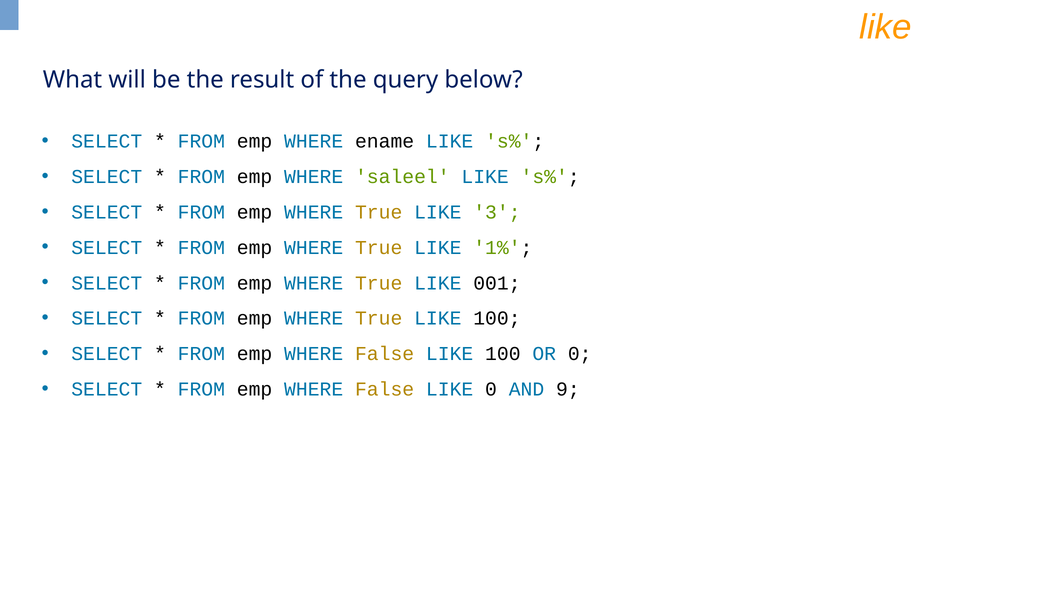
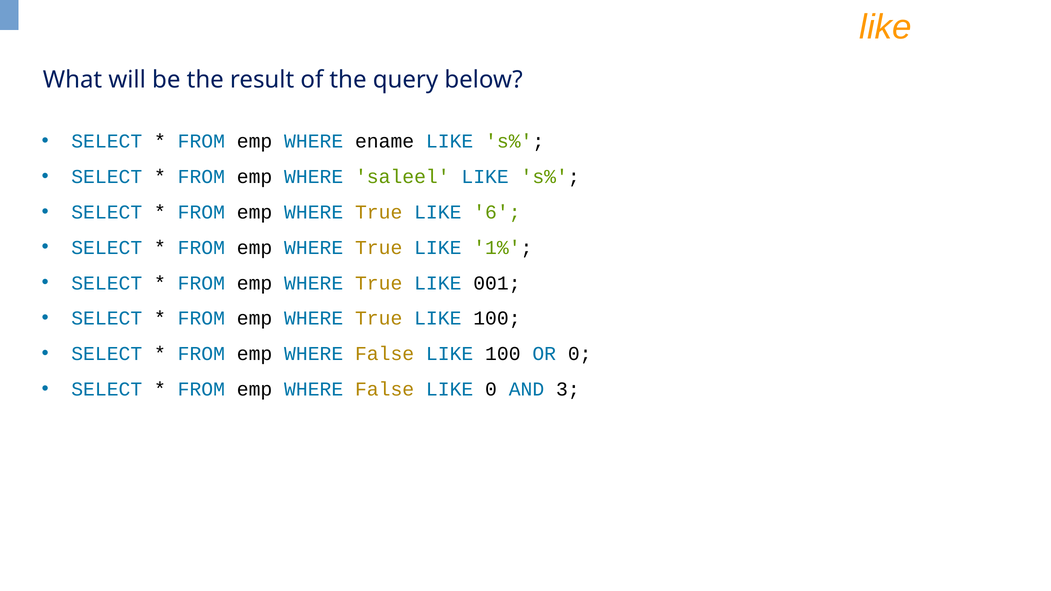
3: 3 -> 6 (497, 212)
9: 9 -> 3 (568, 390)
